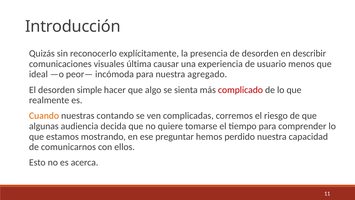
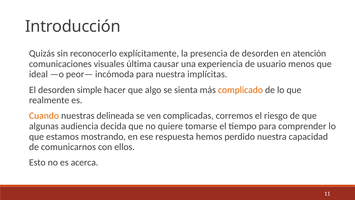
describir: describir -> atención (309, 53)
agregado: agregado -> implícitas (207, 74)
complicado colour: red -> orange (240, 90)
contando: contando -> delineada (115, 116)
preguntar: preguntar -> respuesta (175, 136)
